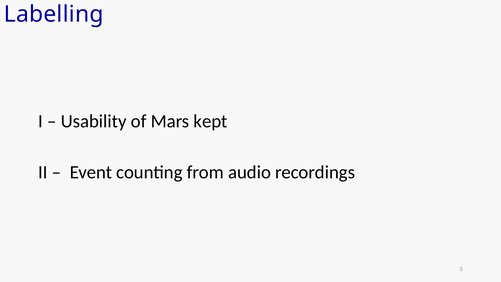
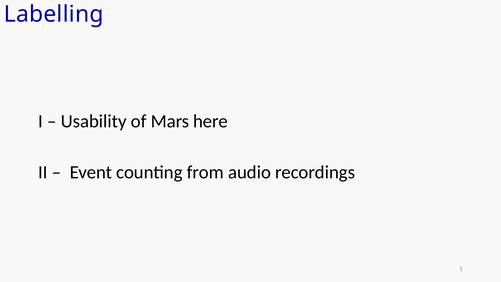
kept: kept -> here (211, 121)
